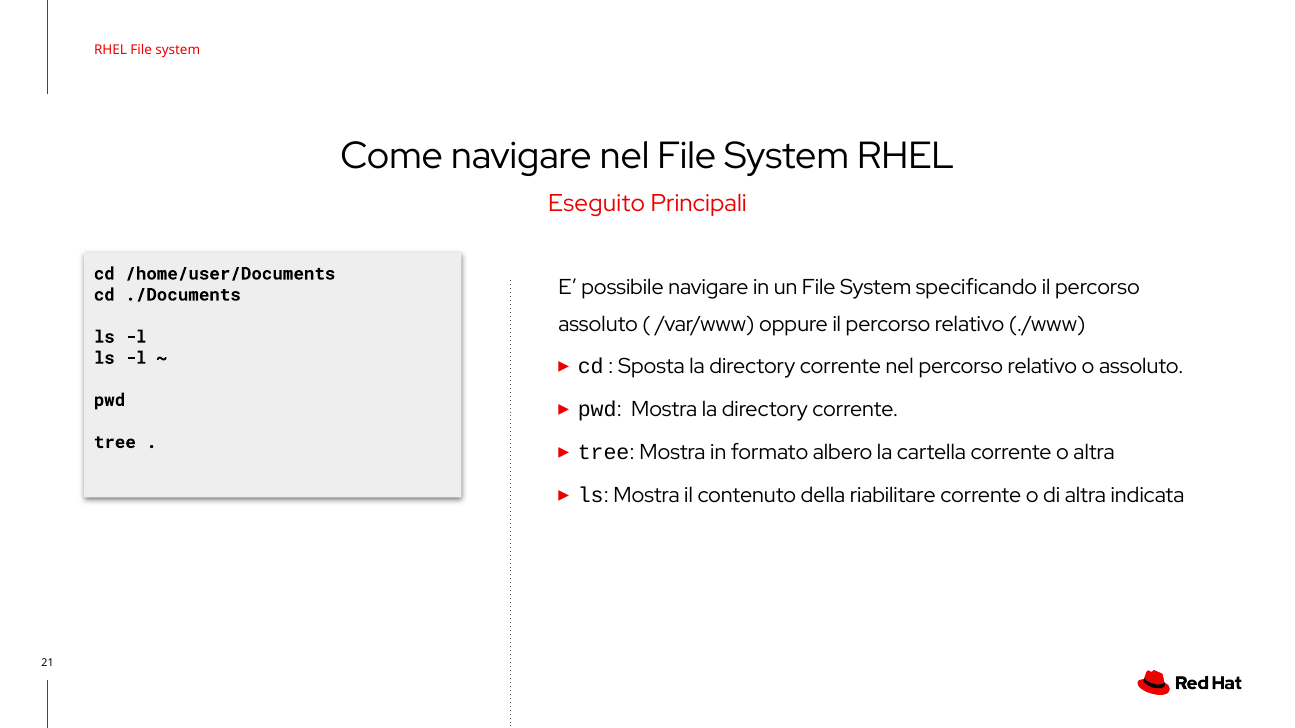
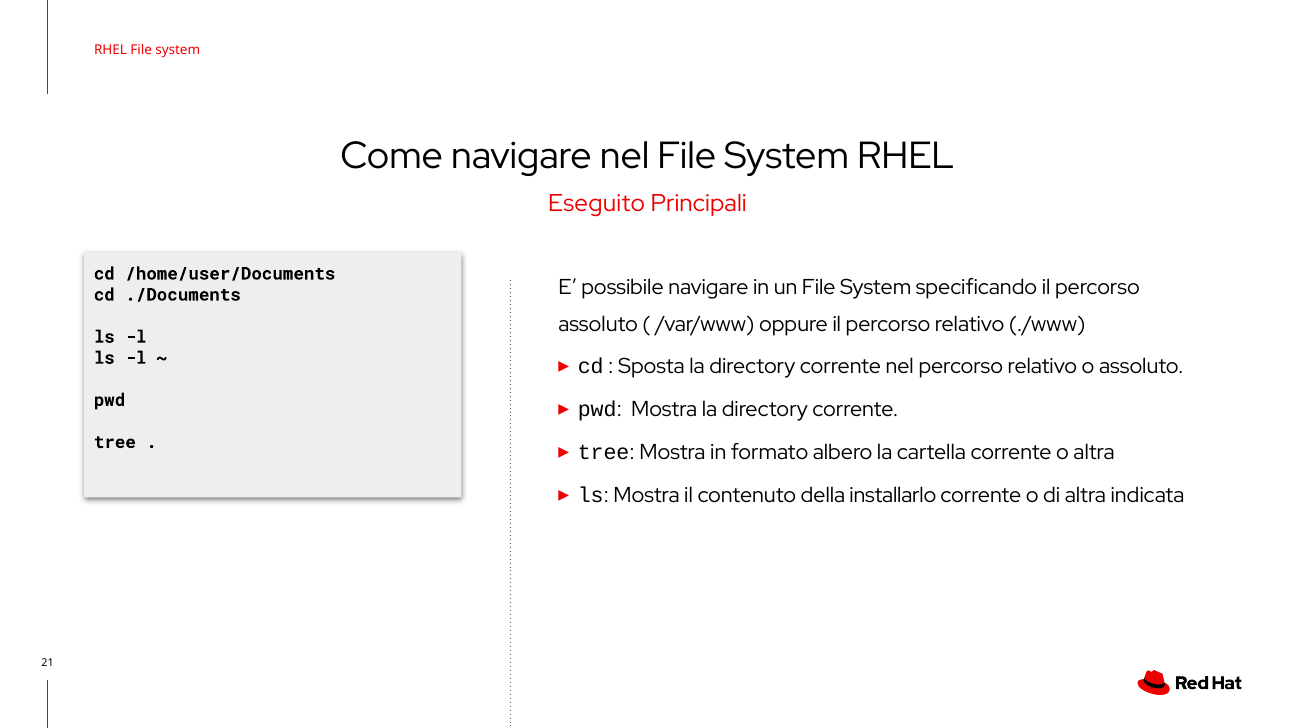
riabilitare: riabilitare -> installarlo (893, 496)
